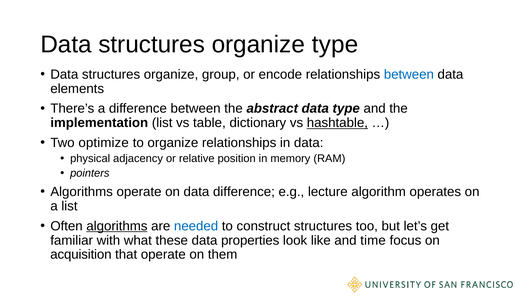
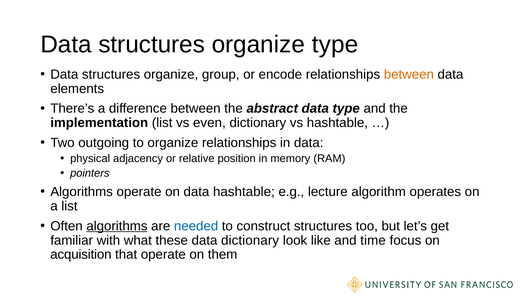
between colour: blue -> orange (409, 75)
table: table -> even (209, 123)
hashtable underline: present -> none (337, 123)
optimize: optimize -> outgoing (104, 143)
data difference: difference -> hashtable (244, 192)
data properties: properties -> dictionary (250, 240)
